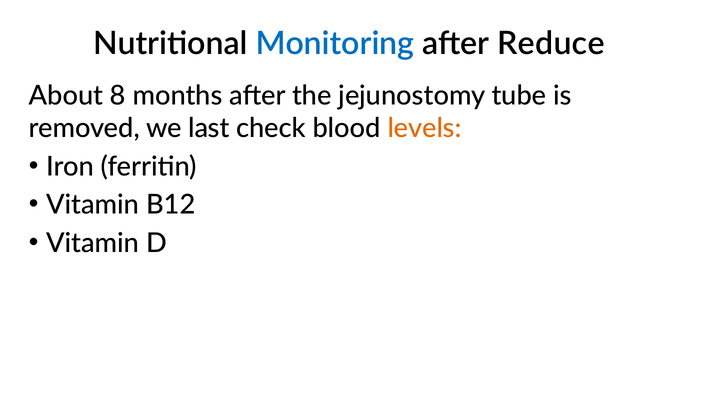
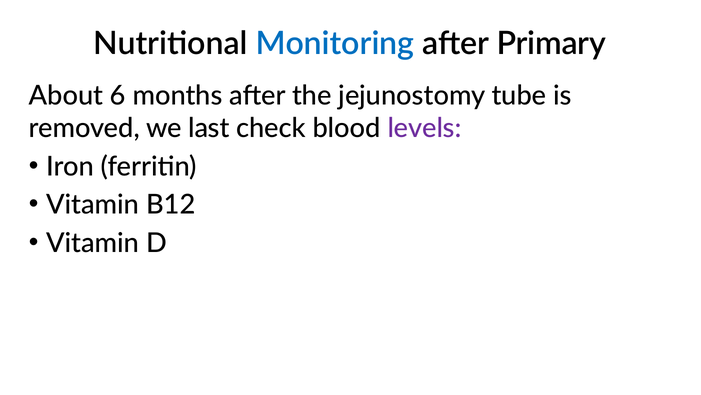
Reduce: Reduce -> Primary (551, 43)
8: 8 -> 6 (118, 95)
levels colour: orange -> purple (425, 128)
